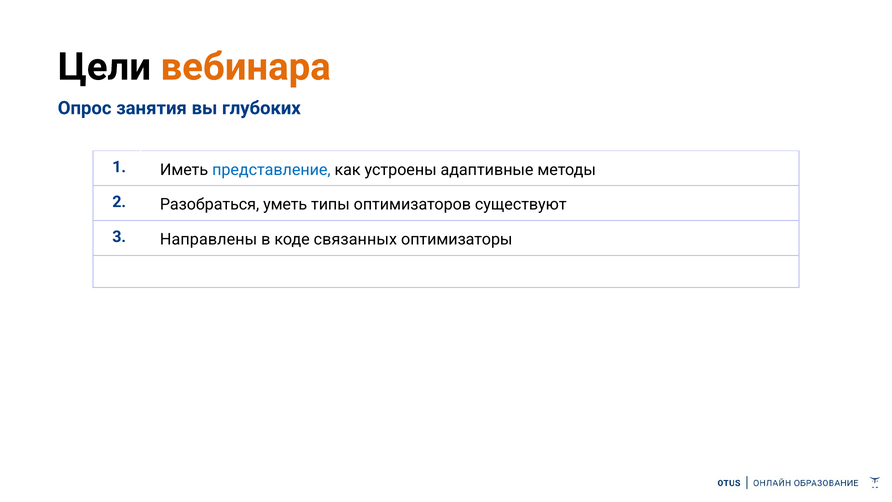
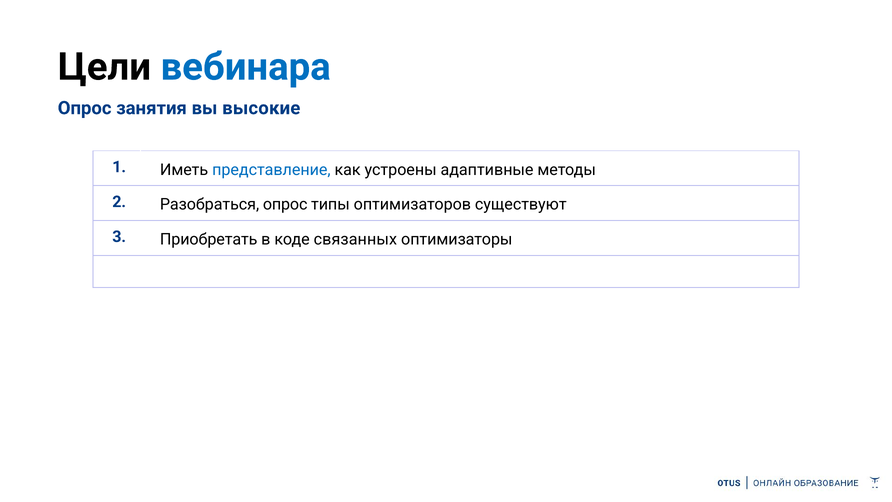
вебинара colour: orange -> blue (246, 67)
глубоких: глубоких -> высокие (261, 108)
Разобраться уметь: уметь -> опрос (285, 204)
Направлены: Направлены -> Приобретать (209, 239)
